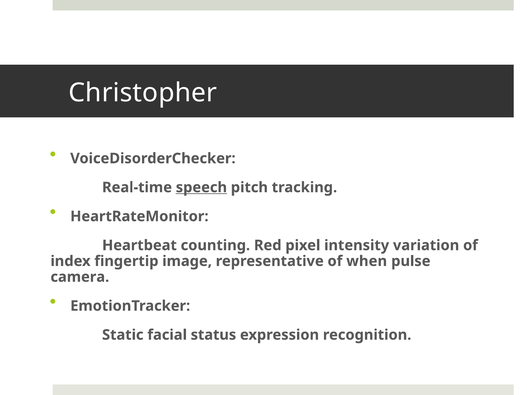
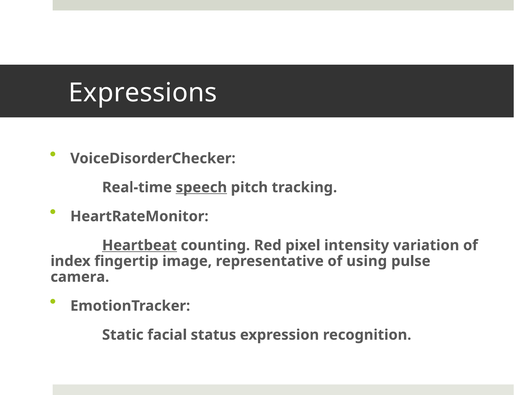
Christopher: Christopher -> Expressions (143, 93)
Heartbeat underline: none -> present (139, 245)
when: when -> using (367, 261)
